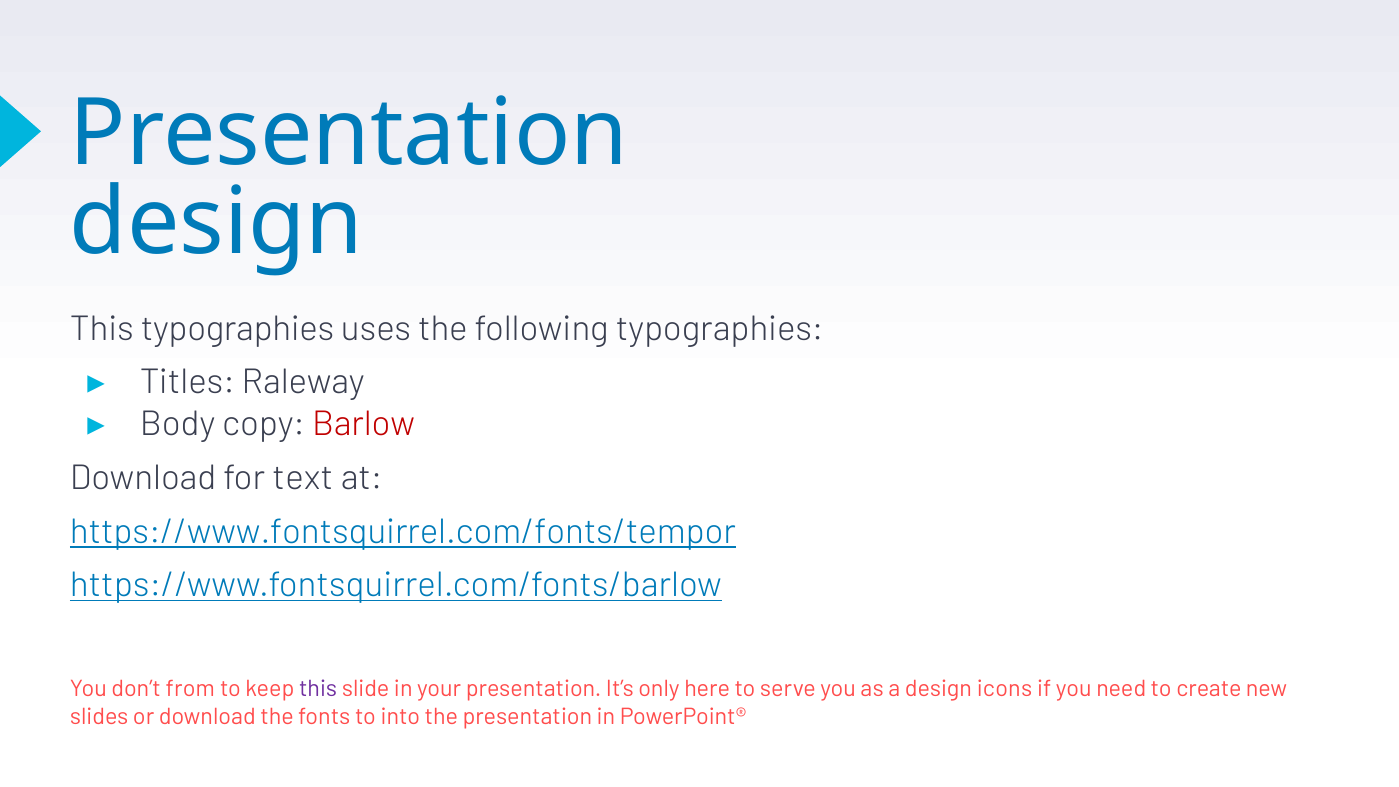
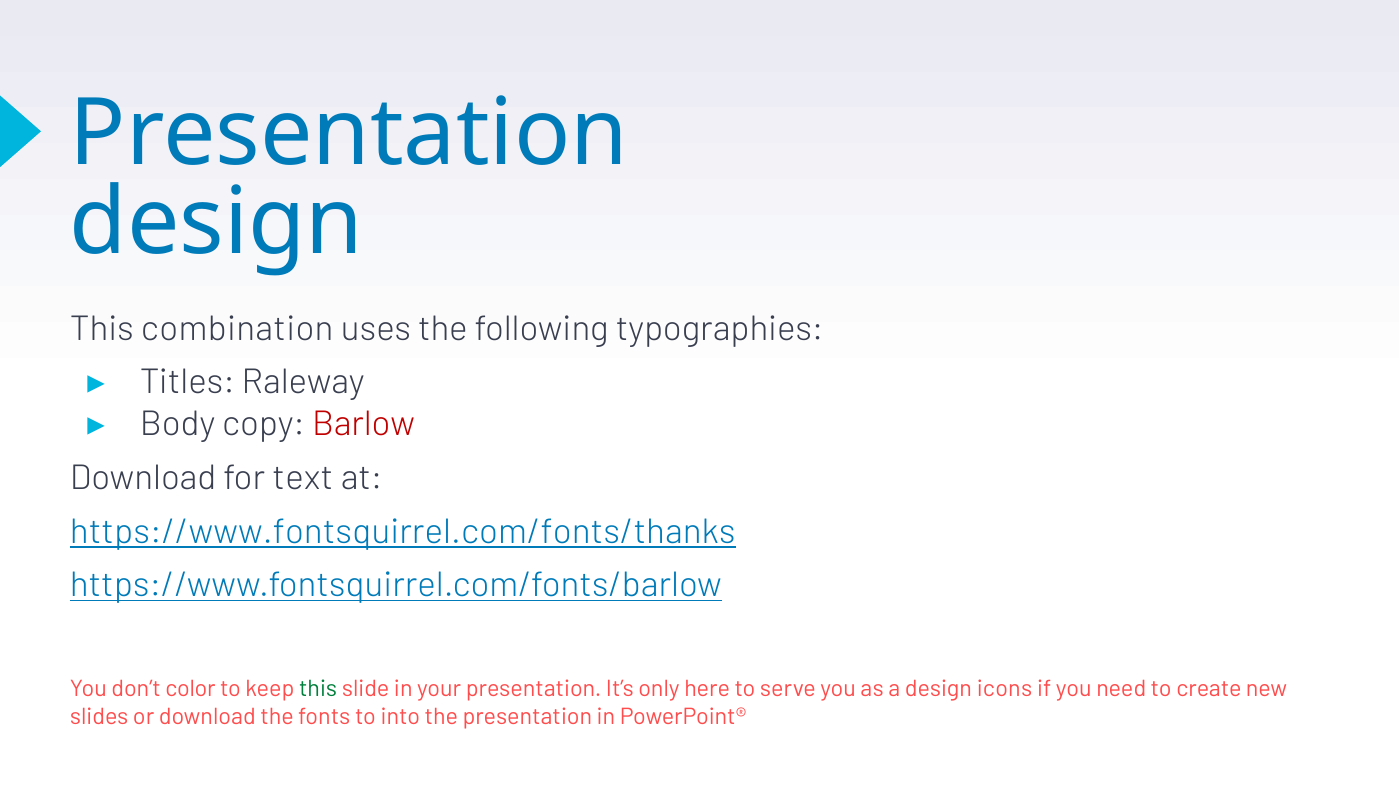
This typographies: typographies -> combination (237, 329)
https://www.fontsquirrel.com/fonts/tempor: https://www.fontsquirrel.com/fonts/tempor -> https://www.fontsquirrel.com/fonts/thanks (403, 532)
from: from -> color (190, 689)
this colour: purple -> green (318, 689)
